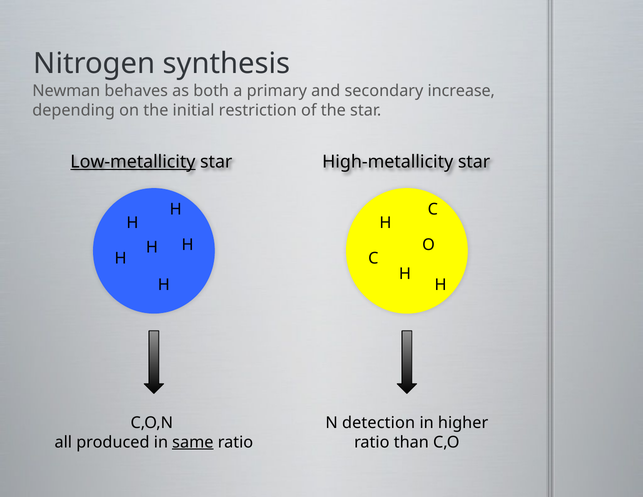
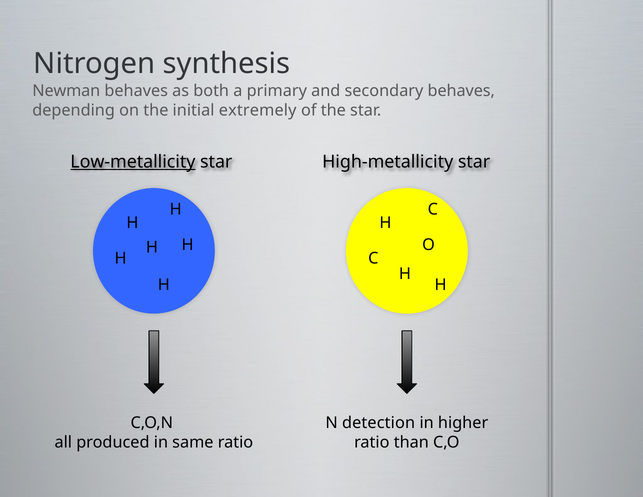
secondary increase: increase -> behaves (461, 91)
restriction: restriction -> extremely (258, 110)
same underline: present -> none (193, 442)
